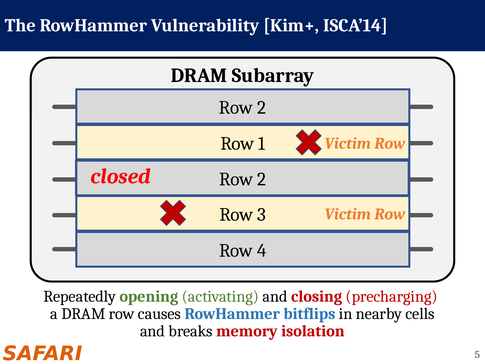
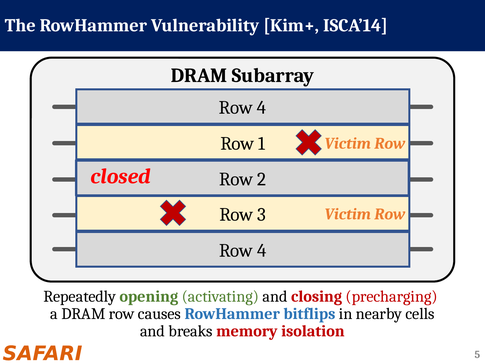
2: 2 -> 4 (262, 108)
